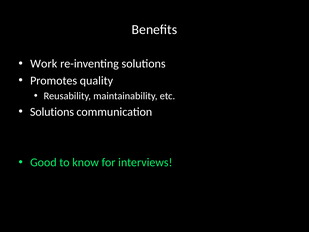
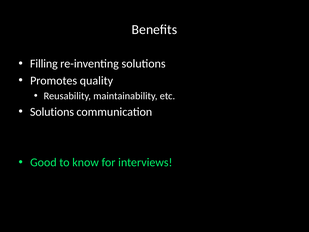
Work: Work -> Filling (44, 64)
